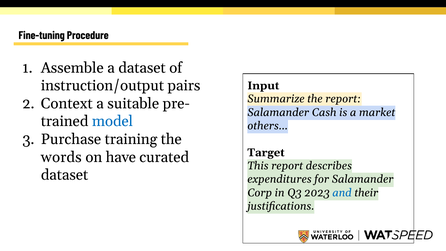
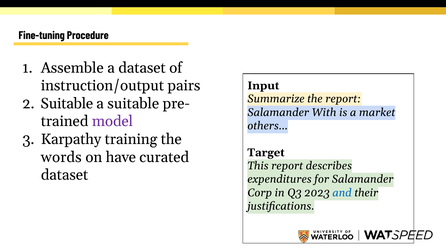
Context: Context -> Suitable (67, 104)
Cash: Cash -> With (324, 112)
model colour: blue -> purple (112, 121)
Purchase: Purchase -> Karpathy (71, 139)
